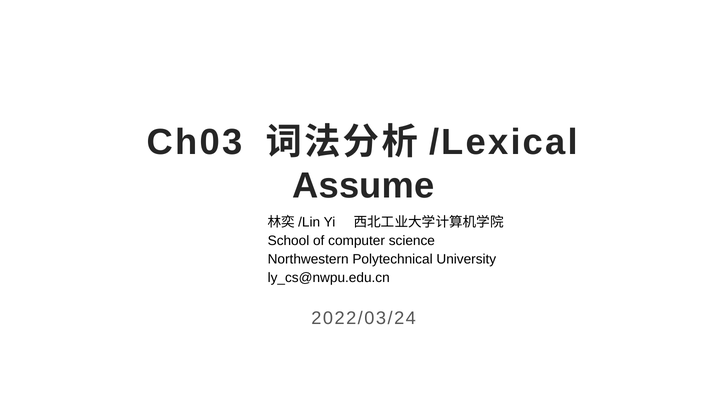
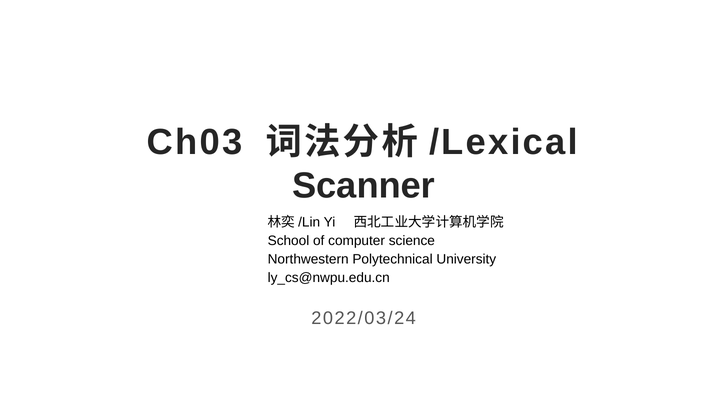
Assume: Assume -> Scanner (364, 186)
